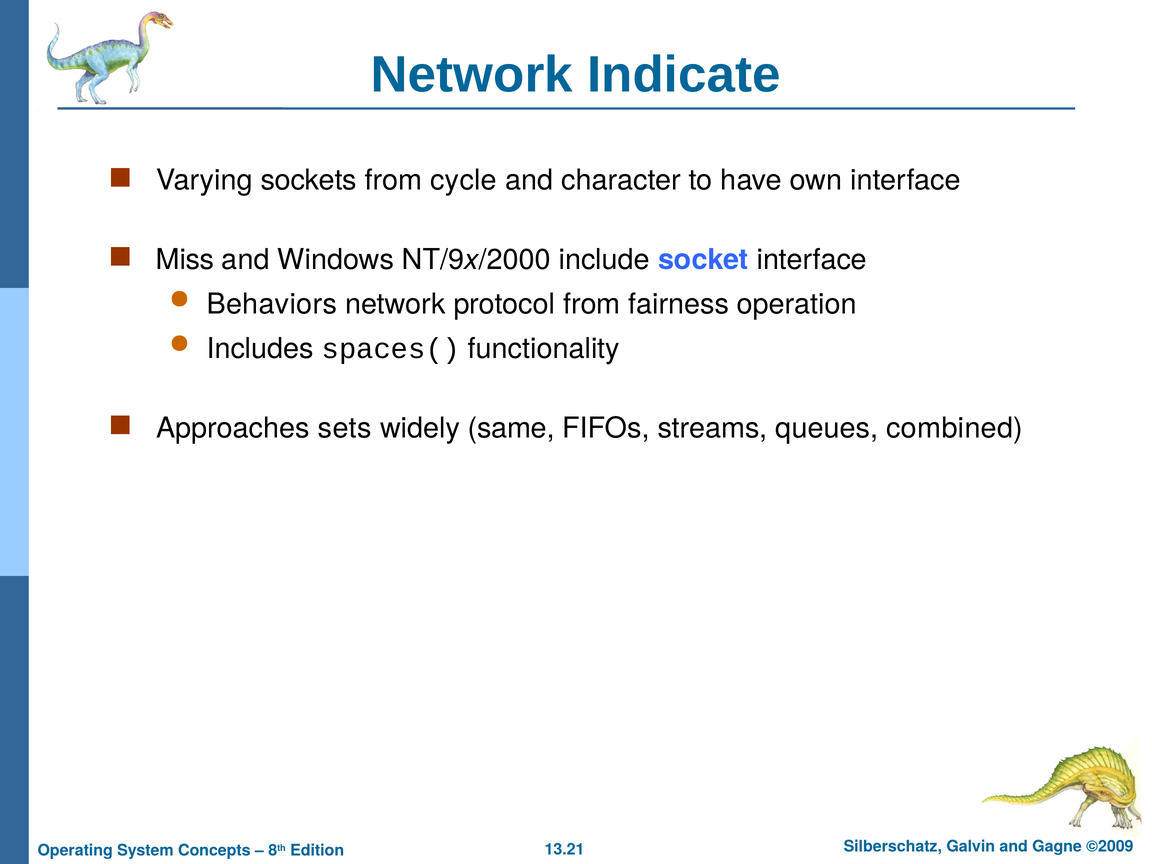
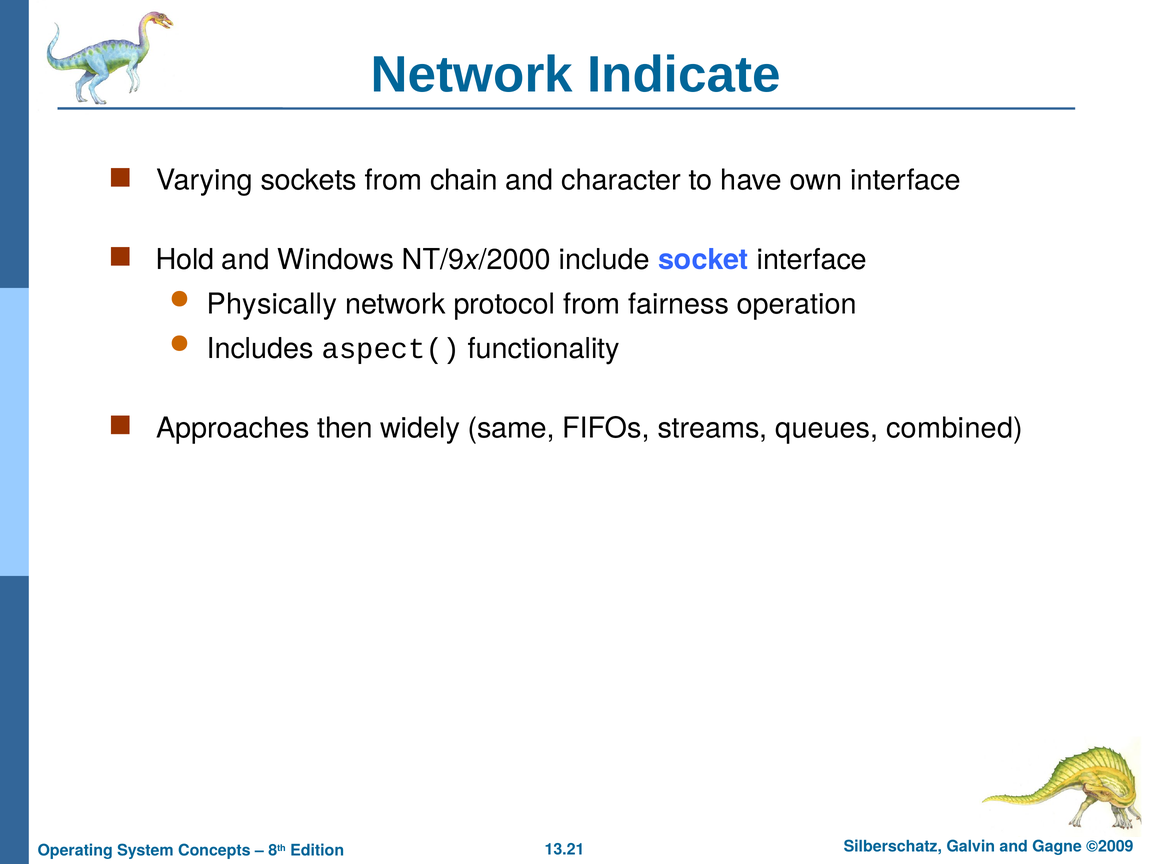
cycle: cycle -> chain (464, 180)
Miss: Miss -> Hold (185, 260)
Behaviors: Behaviors -> Physically (272, 304)
spaces(: spaces( -> aspect( (391, 349)
sets: sets -> then (345, 428)
